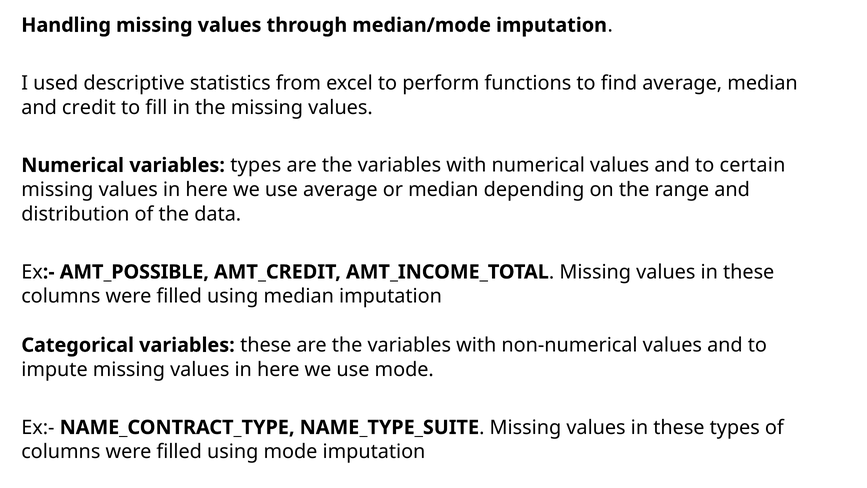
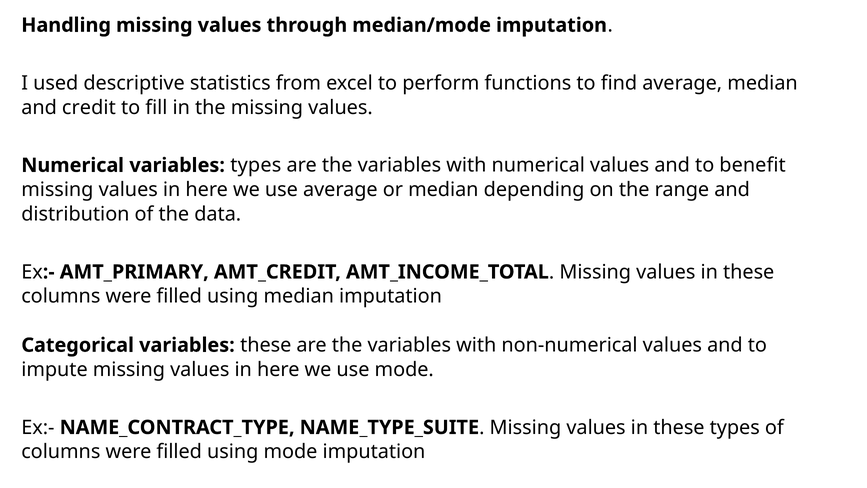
certain: certain -> benefit (753, 165)
AMT_POSSIBLE: AMT_POSSIBLE -> AMT_PRIMARY (134, 272)
